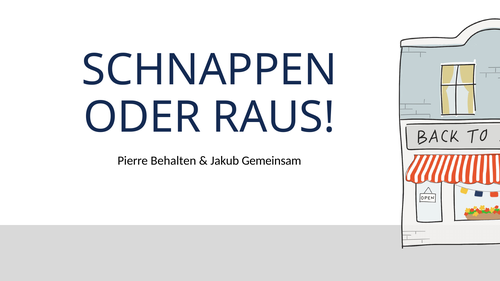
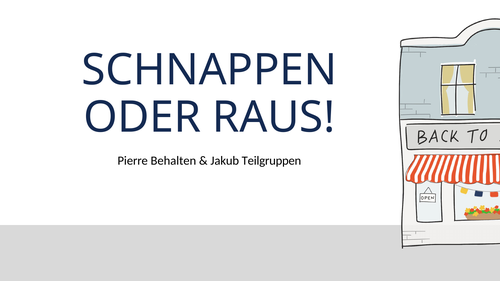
Gemeinsam: Gemeinsam -> Teilgruppen (271, 161)
